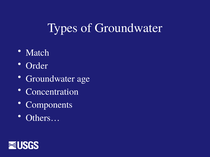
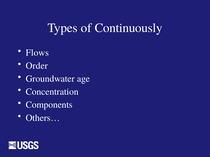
of Groundwater: Groundwater -> Continuously (129, 28)
Match: Match -> Flows (37, 53)
